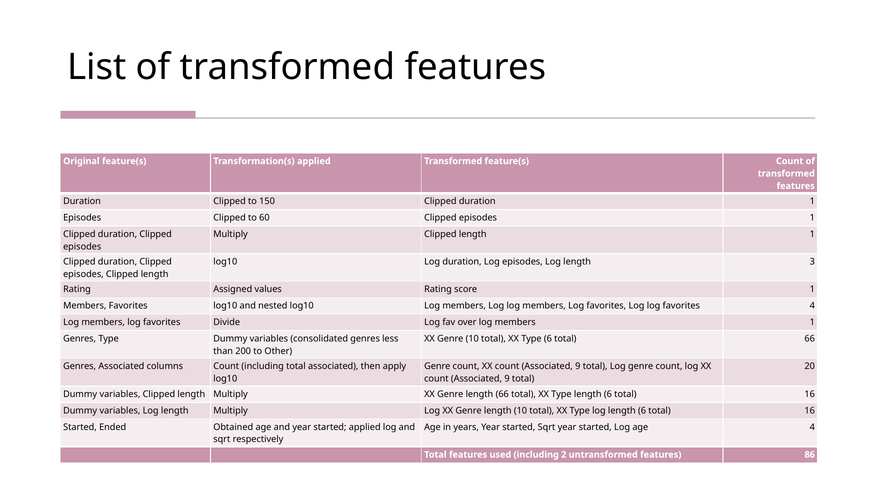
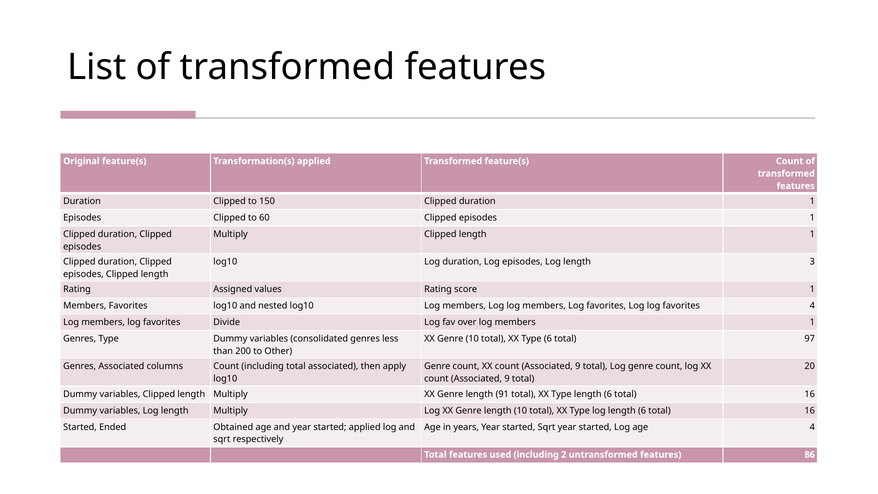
total 66: 66 -> 97 (810, 339)
length 66: 66 -> 91 (502, 394)
